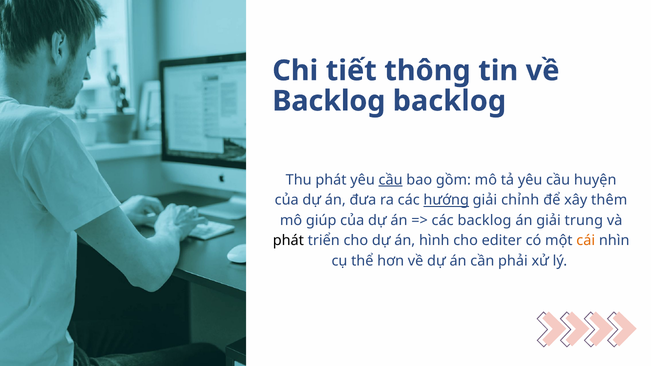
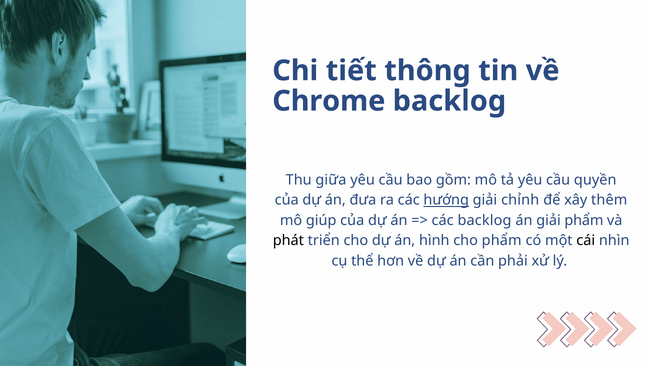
Backlog: Backlog -> Chrome (329, 101)
Thu phát: phát -> giữa (331, 180)
cầu underline: present -> none (391, 180)
huyện: huyện -> quyền (595, 180)
giải trung: trung -> phẩm (584, 220)
cho editer: editer -> phẩm (502, 241)
cái colour: orange -> black (586, 241)
